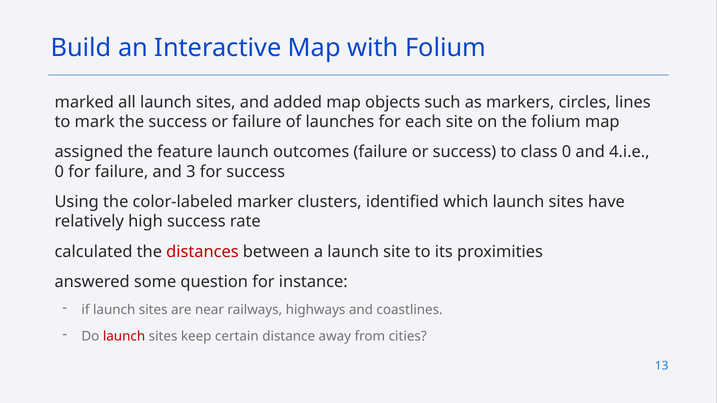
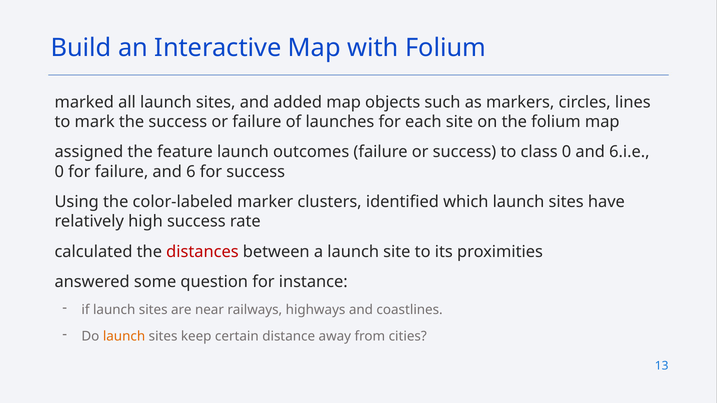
4.i.e: 4.i.e -> 6.i.e (629, 152)
3: 3 -> 6 (191, 172)
launch colour: red -> orange (124, 337)
